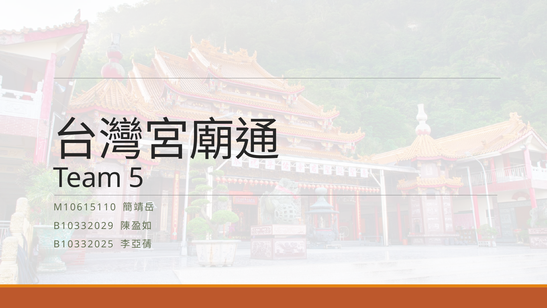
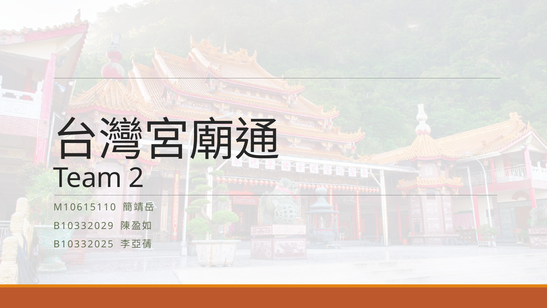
5: 5 -> 2 (136, 178)
